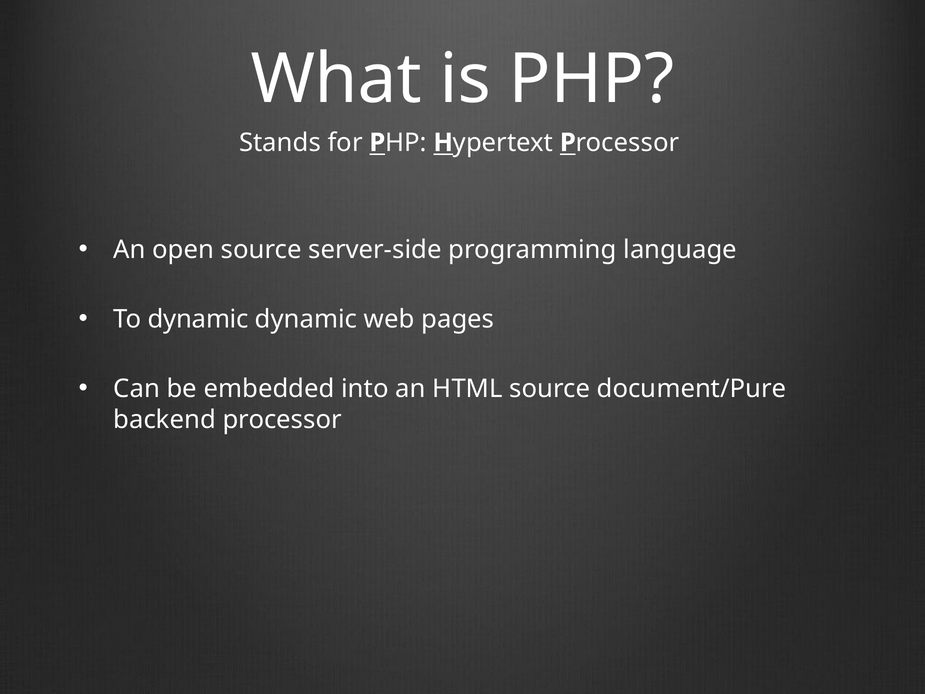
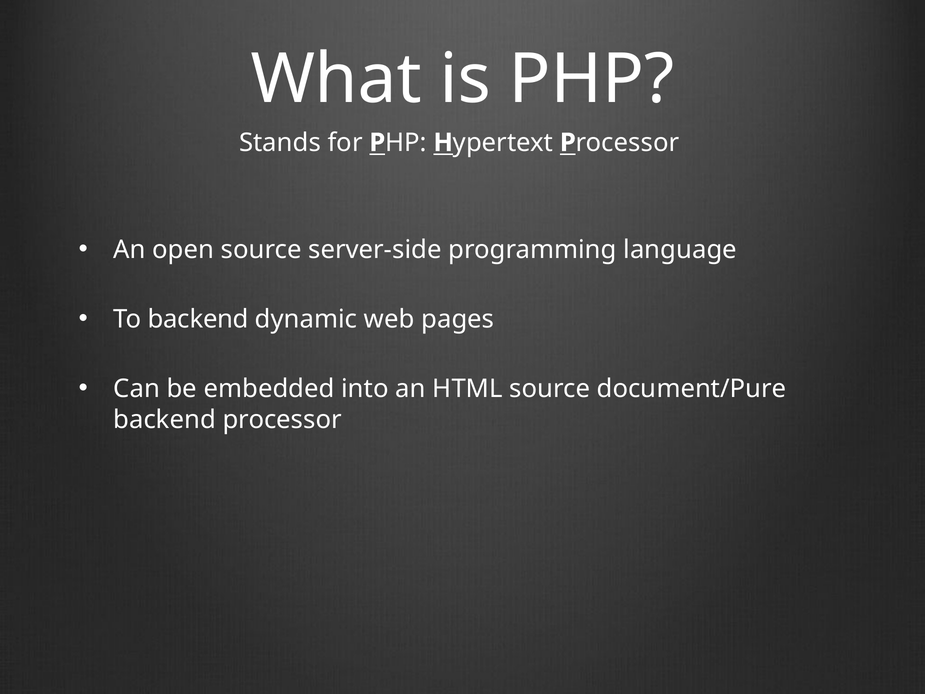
To dynamic: dynamic -> backend (198, 319)
